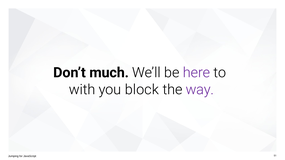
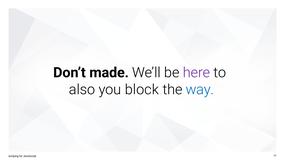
much: much -> made (109, 73)
with: with -> also (82, 90)
way colour: purple -> blue (200, 90)
